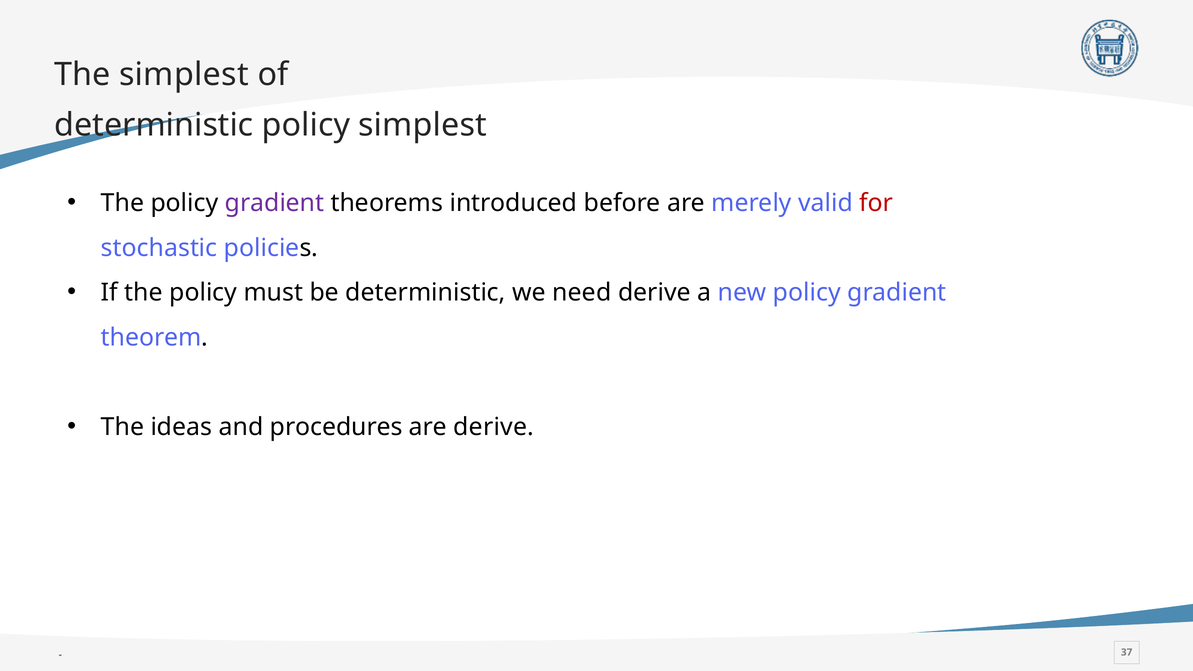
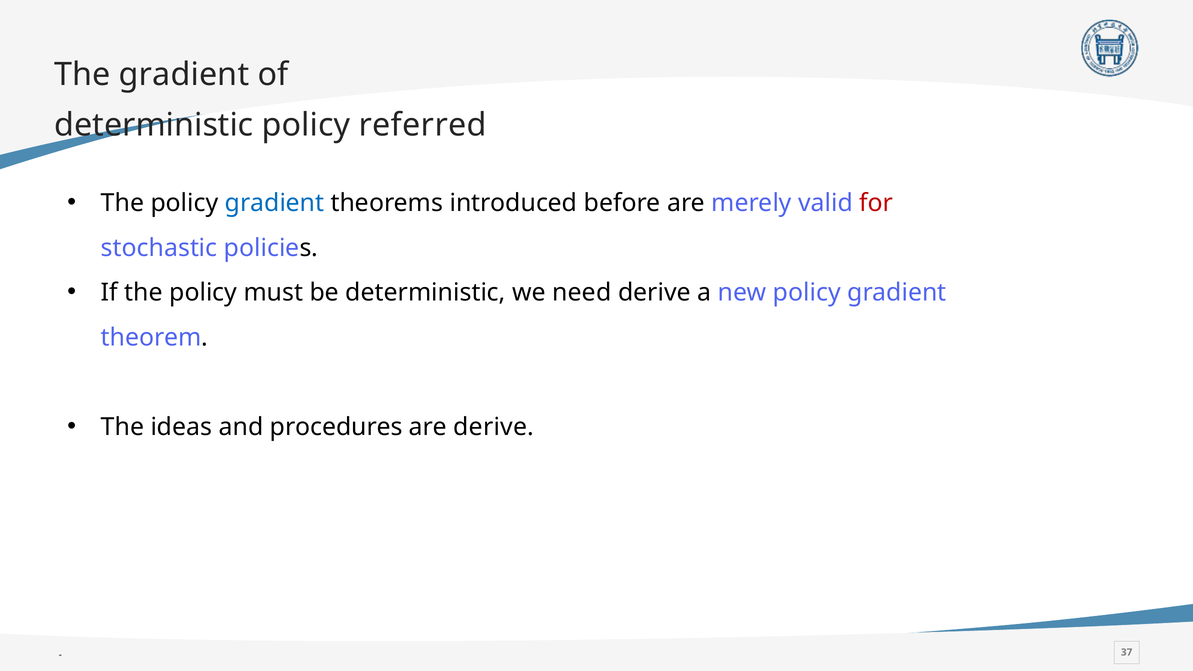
The simplest: simplest -> gradient (184, 75)
policy simplest: simplest -> referred (423, 125)
gradient colour: purple -> blue (275, 203)
